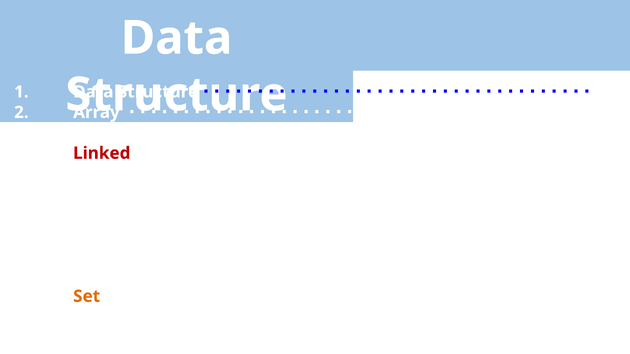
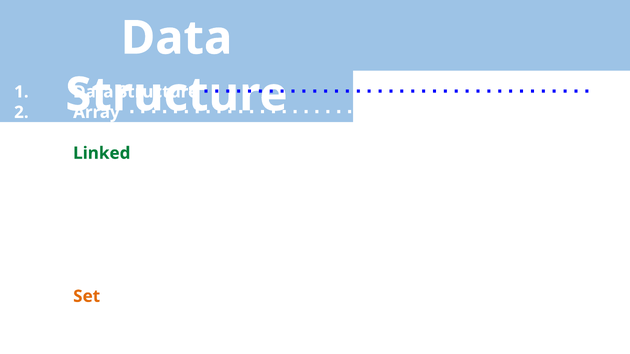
Linked colour: red -> green (102, 153)
